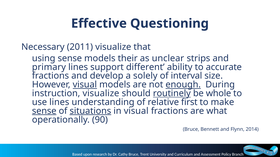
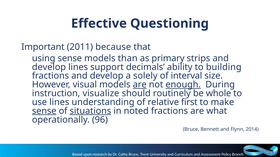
Necessary: Necessary -> Important (43, 47)
2011 visualize: visualize -> because (113, 47)
their: their -> than (128, 58)
unclear: unclear -> primary (168, 58)
primary: primary -> develop (49, 67)
different: different -> decimals (145, 67)
accurate: accurate -> building (224, 67)
visual underline: present -> none (85, 85)
are underline: none -> present (140, 85)
routinely underline: present -> none (172, 94)
in visual: visual -> noted (136, 111)
90: 90 -> 96 (100, 120)
